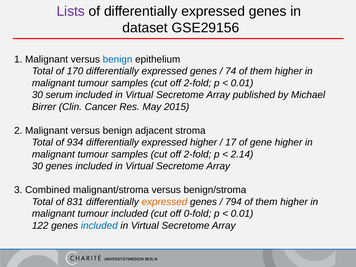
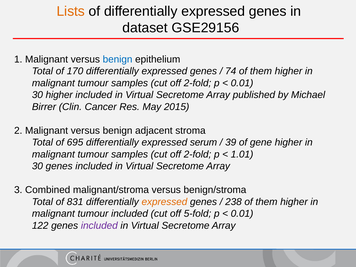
Lists colour: purple -> orange (71, 11)
30 serum: serum -> higher (59, 95)
934: 934 -> 695 (75, 142)
expressed higher: higher -> serum (204, 142)
17: 17 -> 39 (231, 142)
2.14: 2.14 -> 1.01 (242, 154)
794: 794 -> 238 (233, 202)
0-fold: 0-fold -> 5-fold (198, 214)
included colour: blue -> purple (99, 226)
